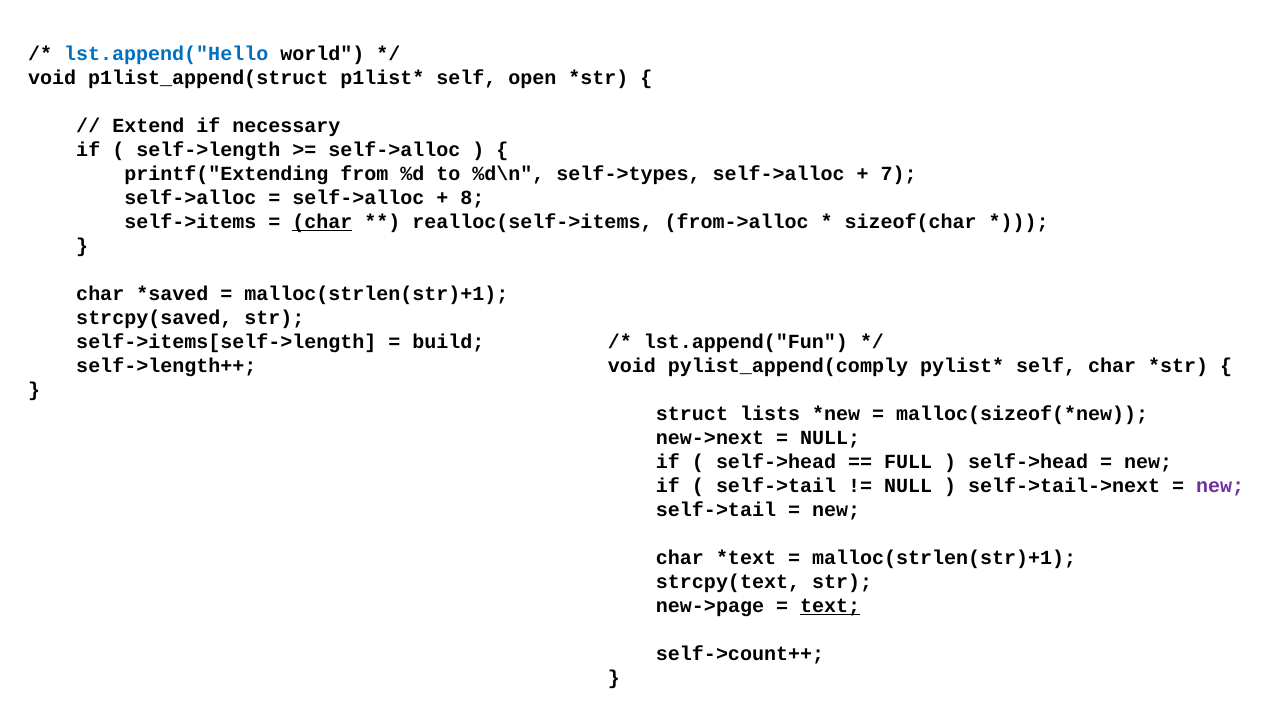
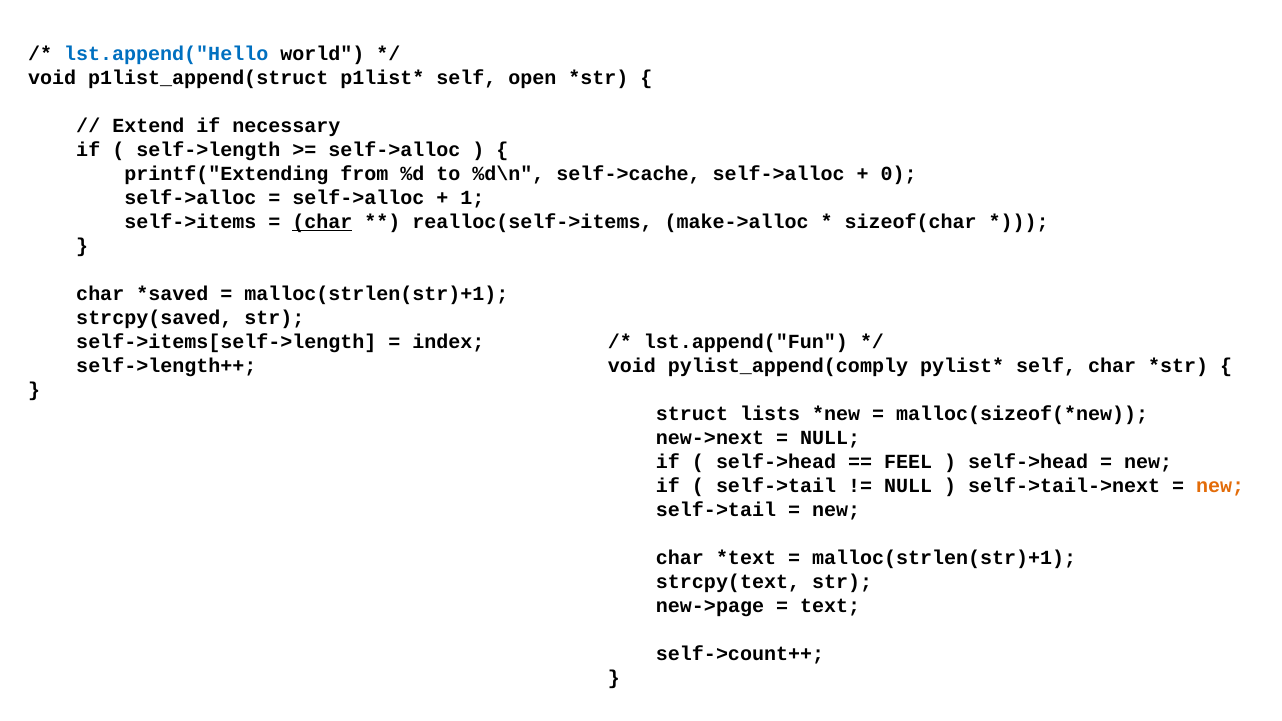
self->types: self->types -> self->cache (629, 174)
7: 7 -> 0 (899, 174)
8: 8 -> 1 (472, 198)
from->alloc: from->alloc -> make->alloc (737, 222)
build: build -> index (448, 342)
FULL: FULL -> FEEL (908, 462)
new colour: purple -> orange (1220, 486)
text underline: present -> none (830, 606)
